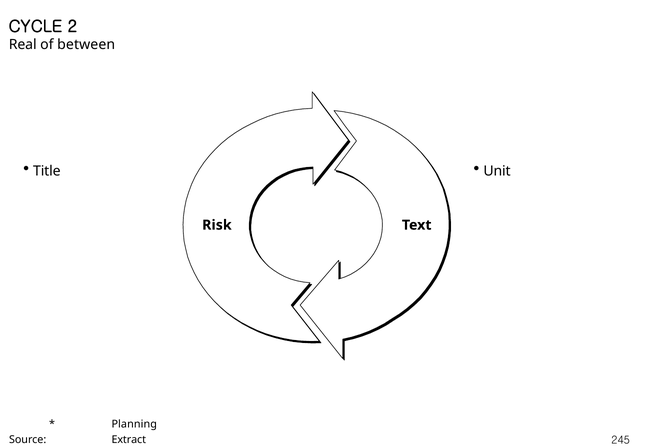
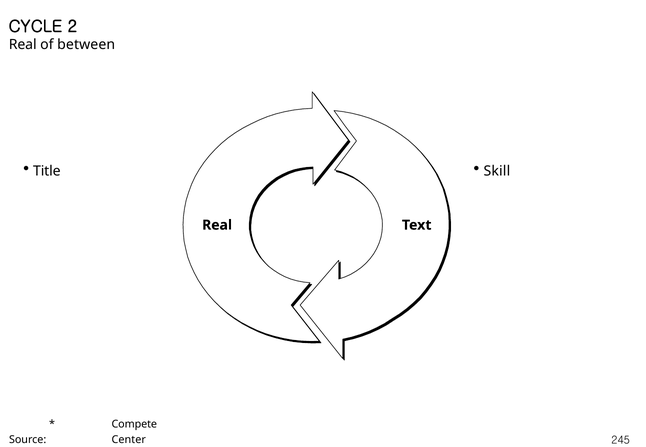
Unit: Unit -> Skill (497, 171)
Risk: Risk -> Real (217, 225)
Planning: Planning -> Compete (134, 425)
Extract: Extract -> Center (129, 440)
